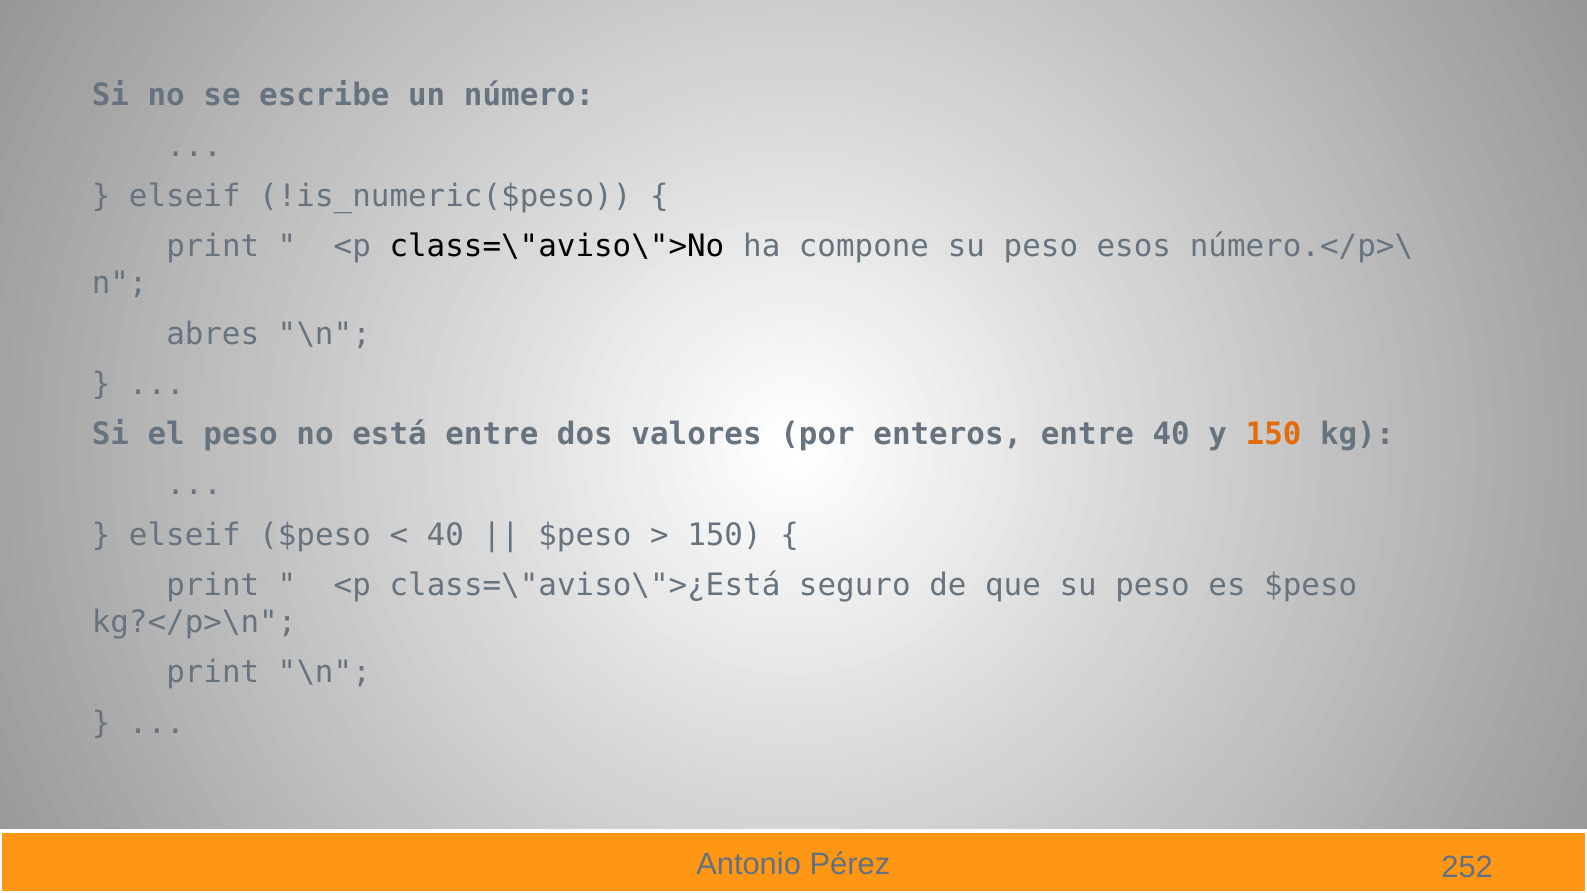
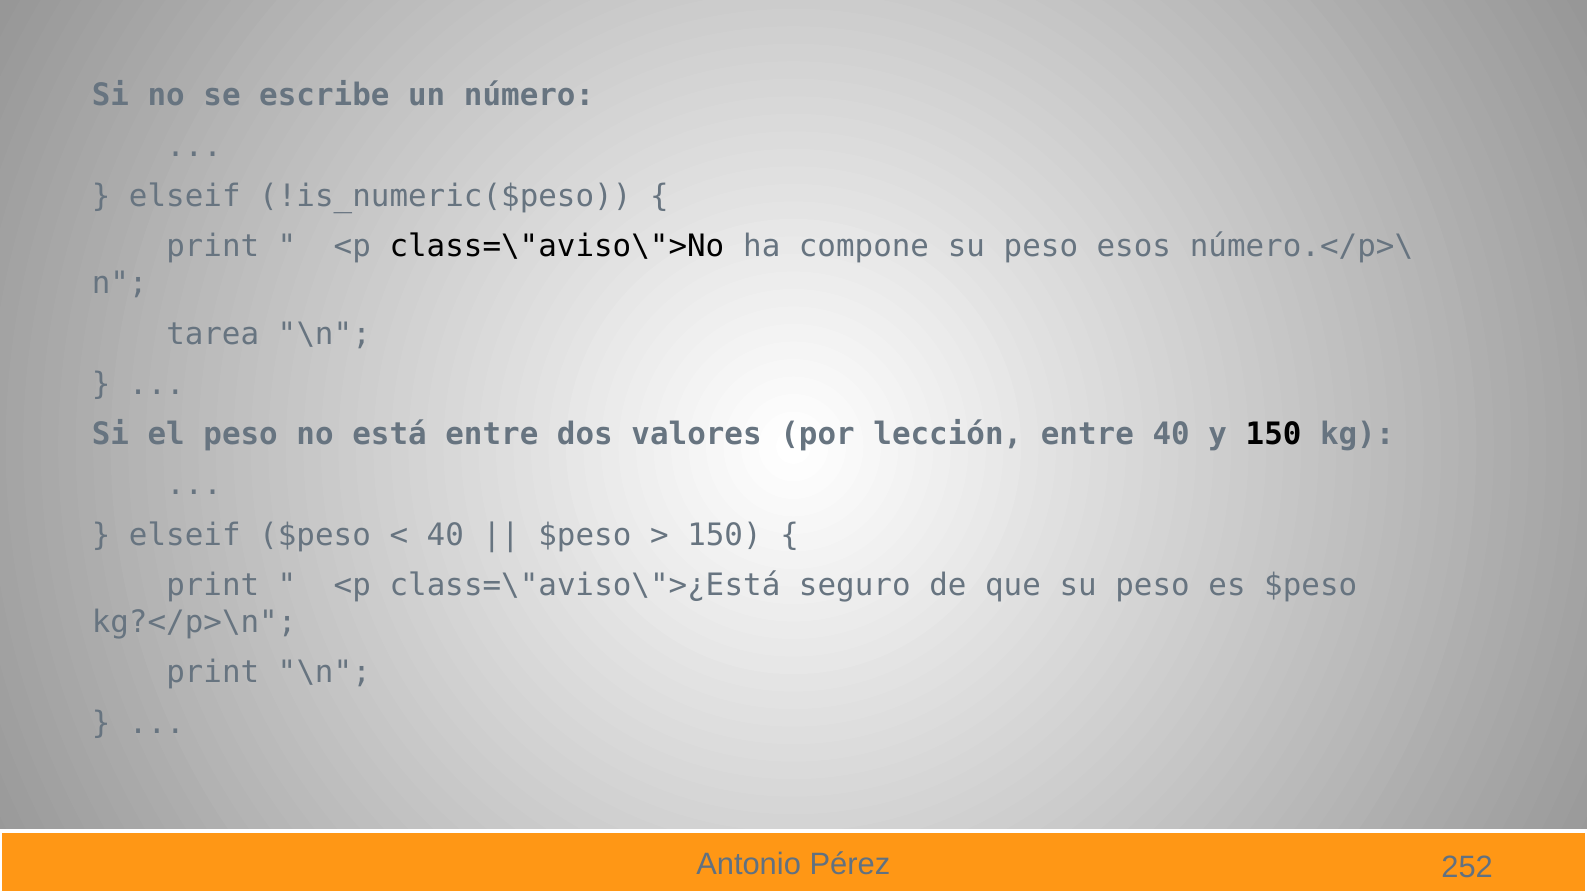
abres: abres -> tarea (213, 334)
enteros: enteros -> lección (948, 434)
150 colour: orange -> black (1274, 434)
